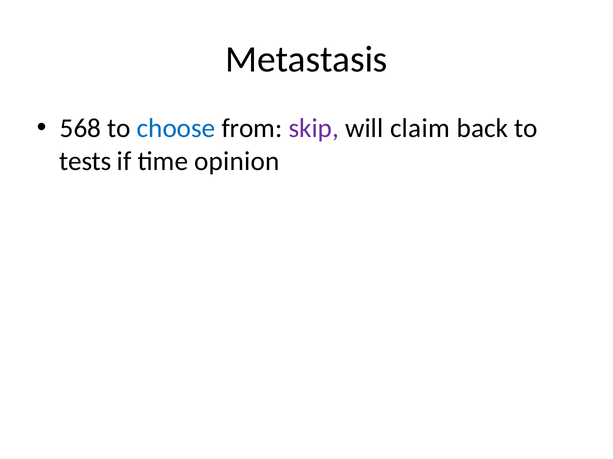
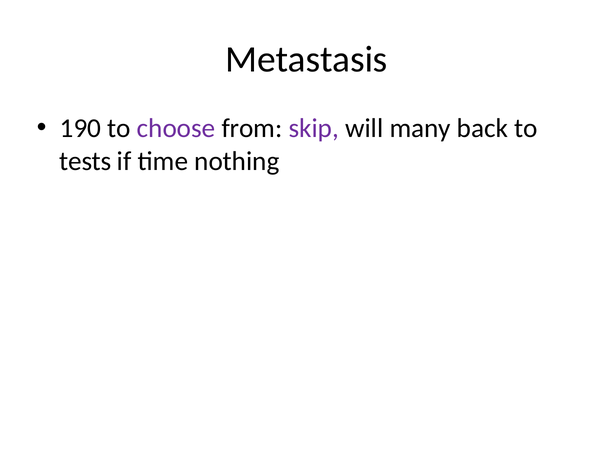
568: 568 -> 190 (80, 129)
choose colour: blue -> purple (176, 129)
claim: claim -> many (420, 129)
opinion: opinion -> nothing (237, 161)
